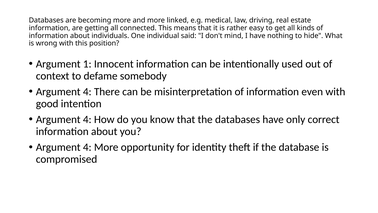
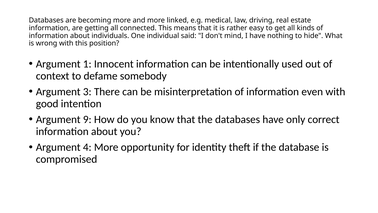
4: 4 -> 3 (87, 92)
4: 4 -> 9 (87, 119)
